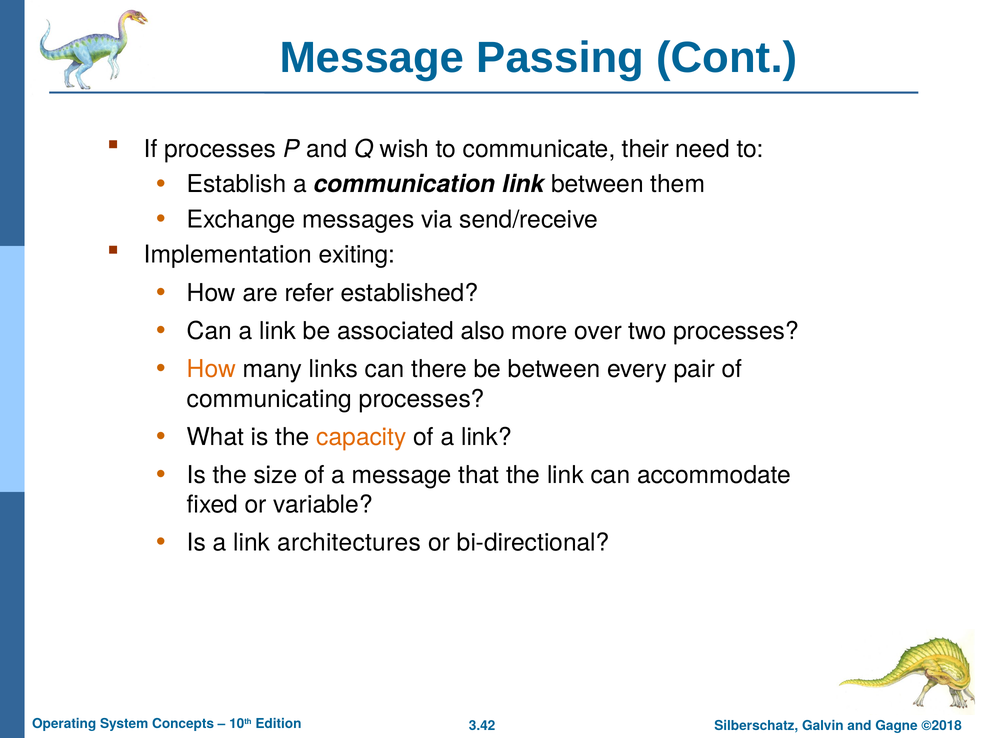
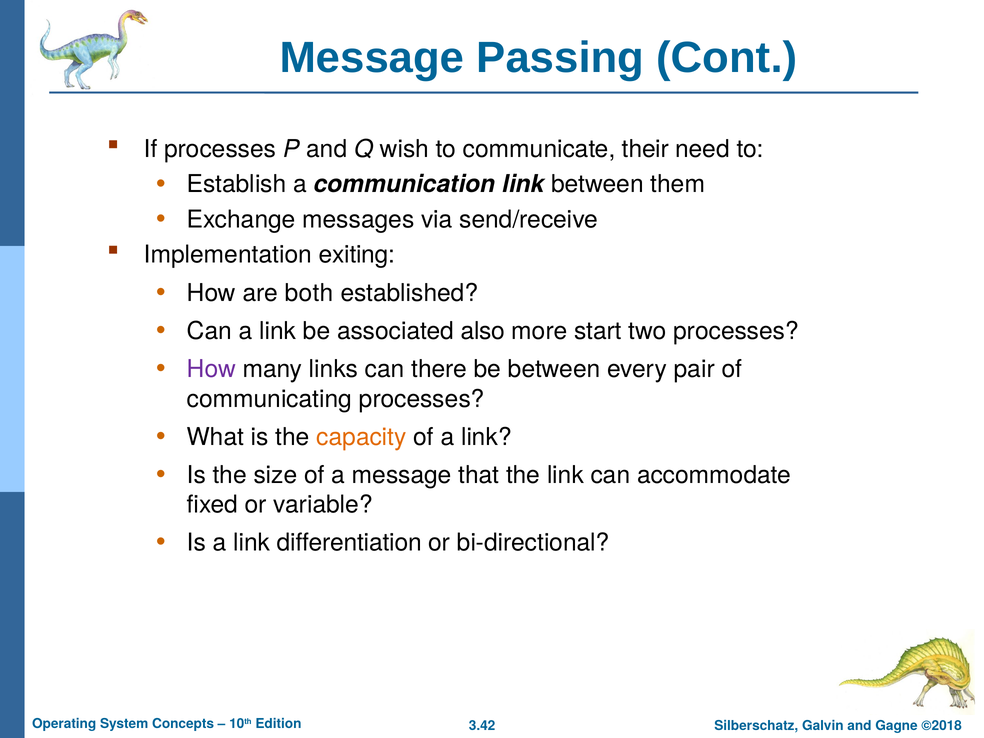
refer: refer -> both (309, 293)
over: over -> start (598, 331)
How colour: orange -> purple (211, 369)
architectures: architectures -> differentiation (349, 543)
